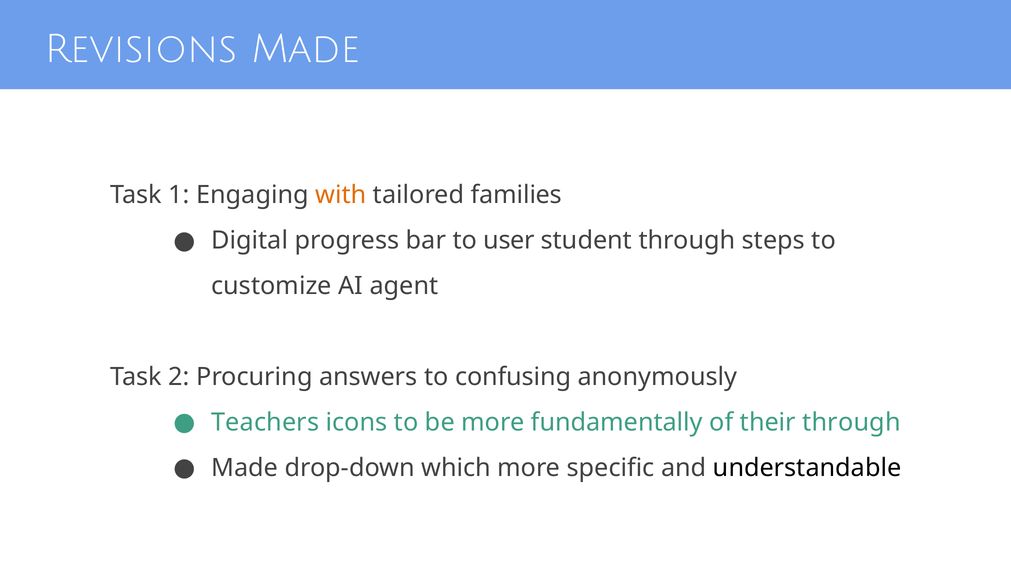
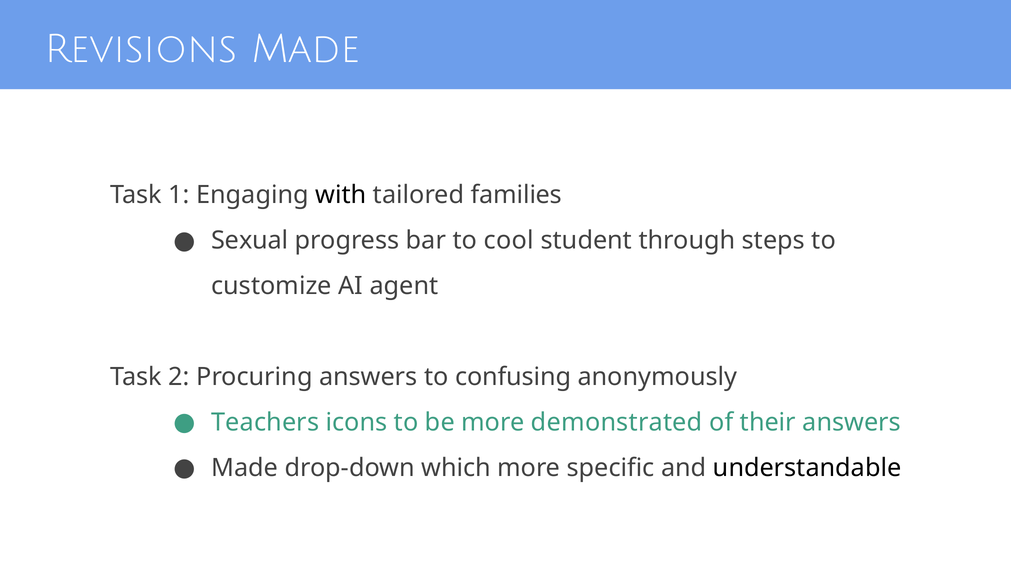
with colour: orange -> black (341, 195)
Digital: Digital -> Sexual (250, 241)
user: user -> cool (509, 241)
fundamentally: fundamentally -> demonstrated (617, 423)
their through: through -> answers (852, 423)
